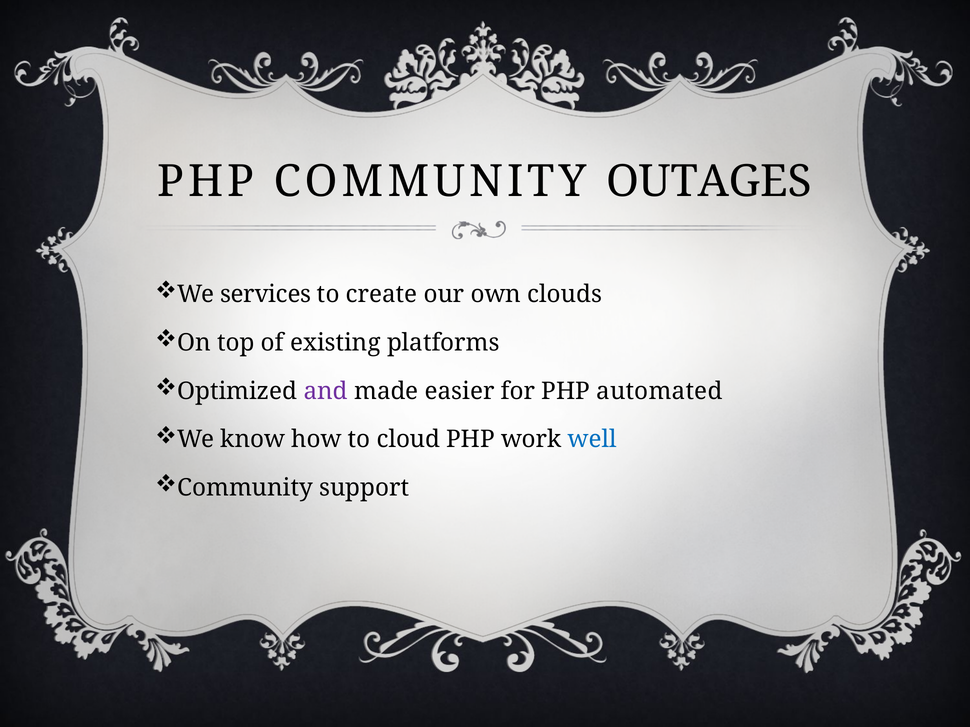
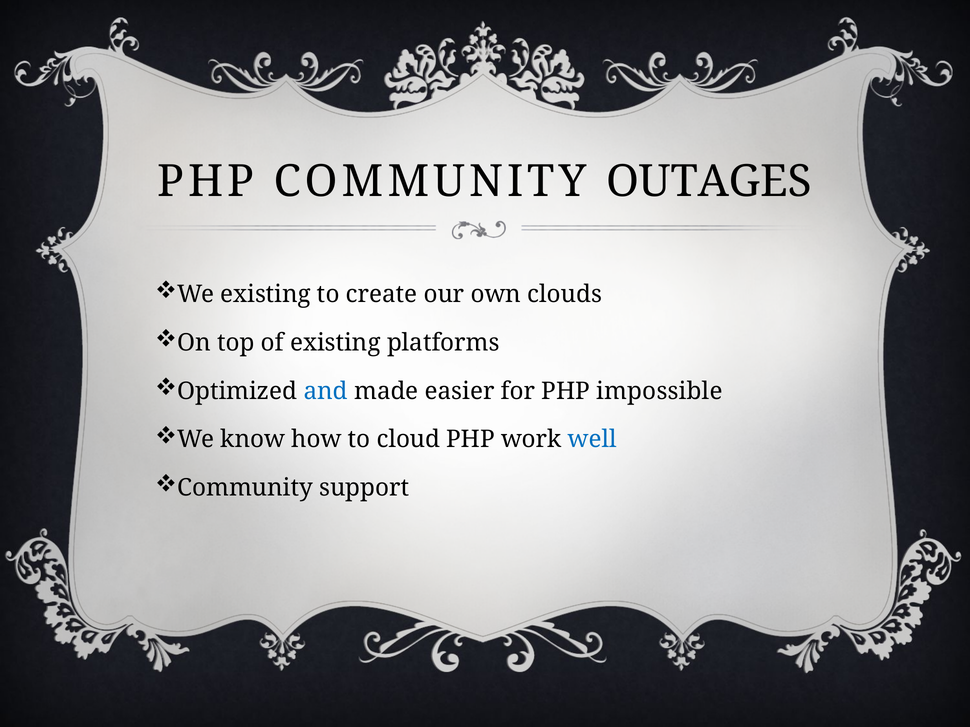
We services: services -> existing (266, 294)
and colour: purple -> blue (326, 391)
automated: automated -> impossible (659, 391)
